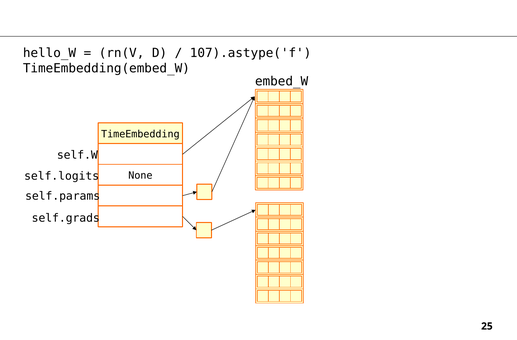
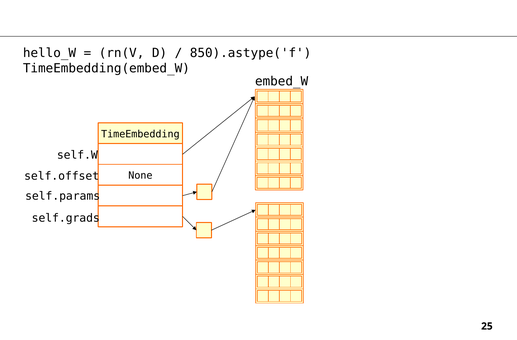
107).astype('f: 107).astype('f -> 850).astype('f (251, 53)
self.logits: self.logits -> self.offset (62, 176)
